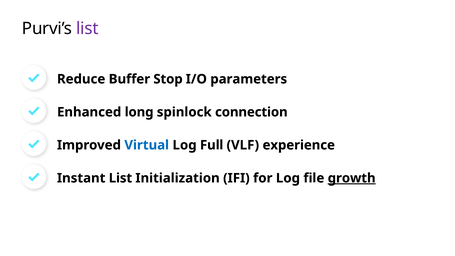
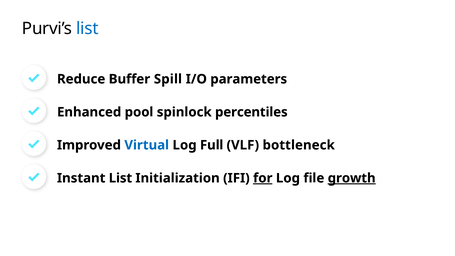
list colour: purple -> blue (87, 28)
Stop: Stop -> Spill (168, 79)
long: long -> pool (139, 112)
connection: connection -> percentiles (251, 112)
experience: experience -> bottleneck (299, 145)
for underline: none -> present (263, 178)
